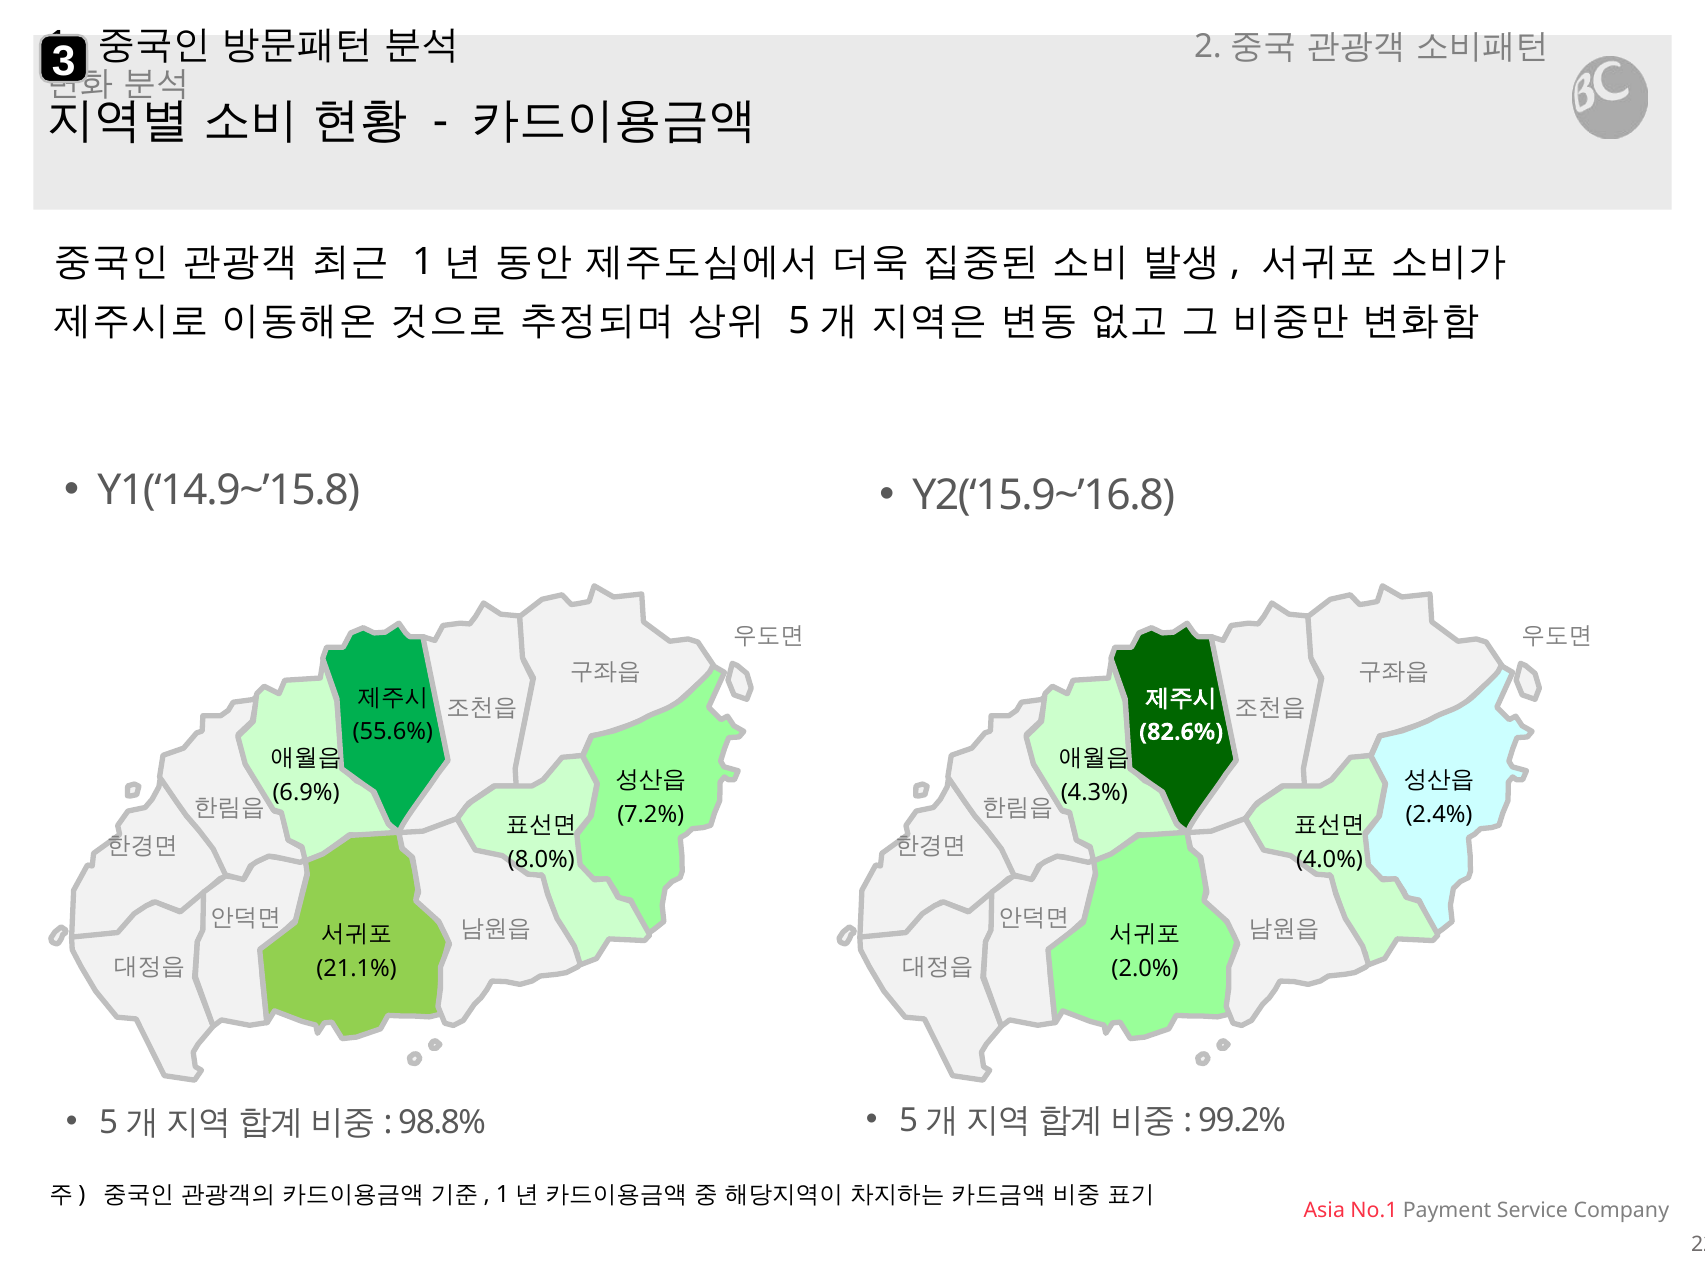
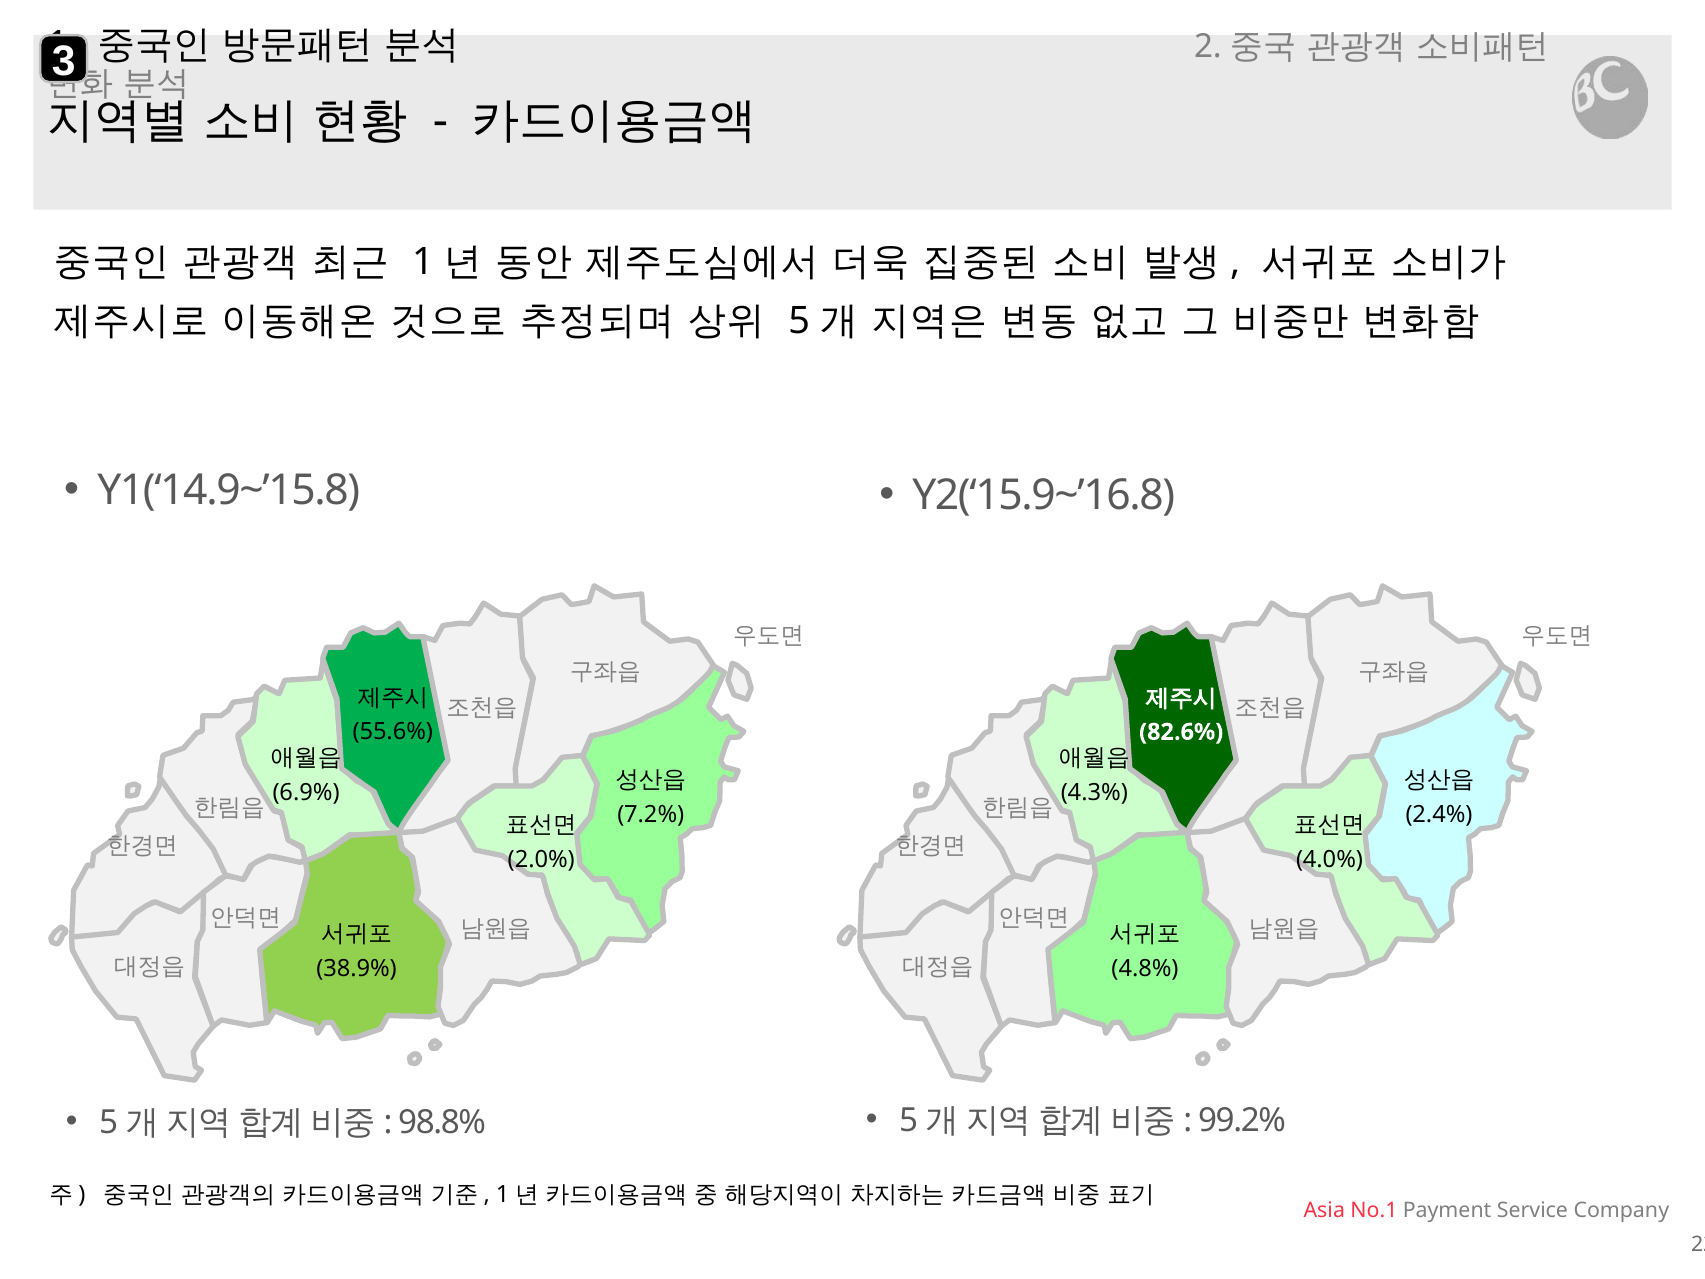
8.0%: 8.0% -> 2.0% (541, 859)
21.1%: 21.1% -> 38.9% (357, 968)
2.0%: 2.0% -> 4.8% (1145, 968)
